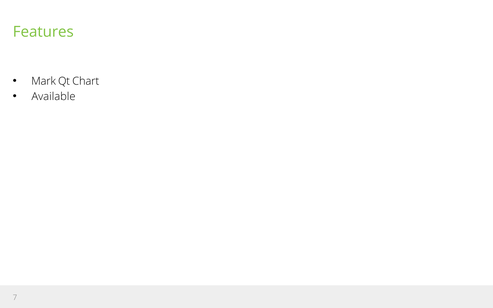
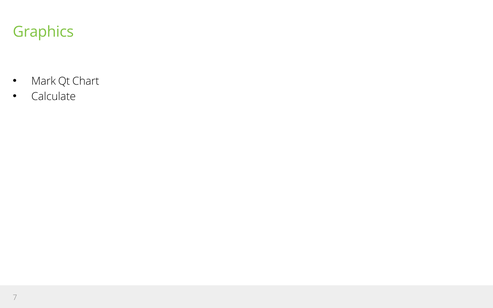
Features: Features -> Graphics (43, 32)
Available: Available -> Calculate (54, 97)
